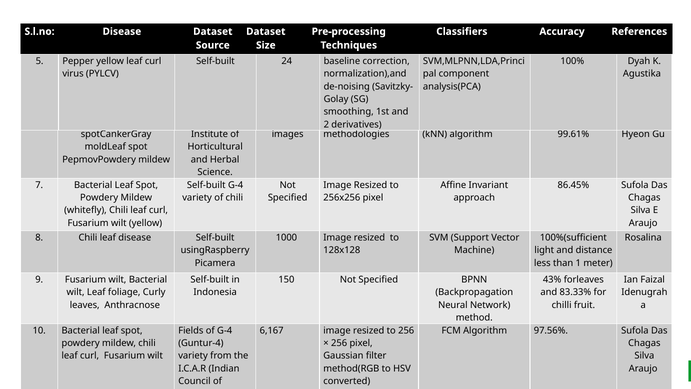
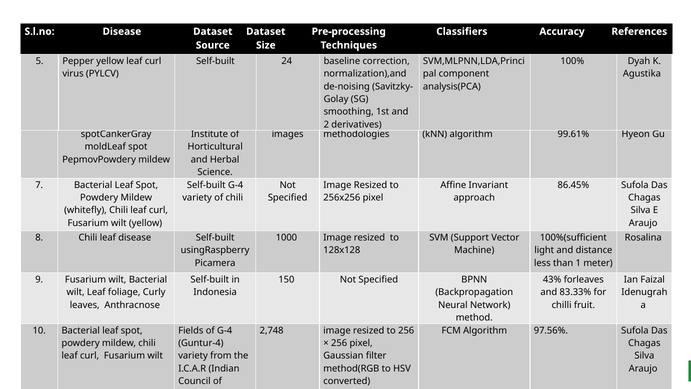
6,167: 6,167 -> 2,748 (272, 330)
